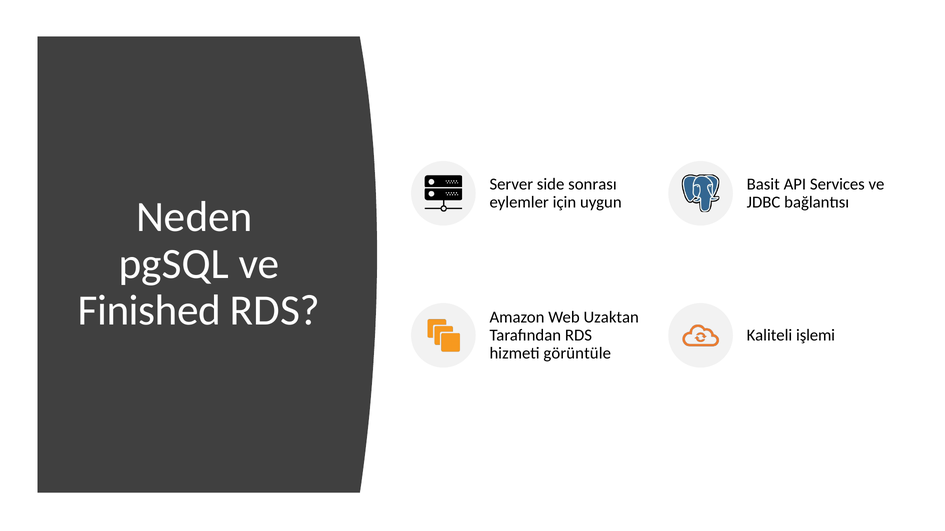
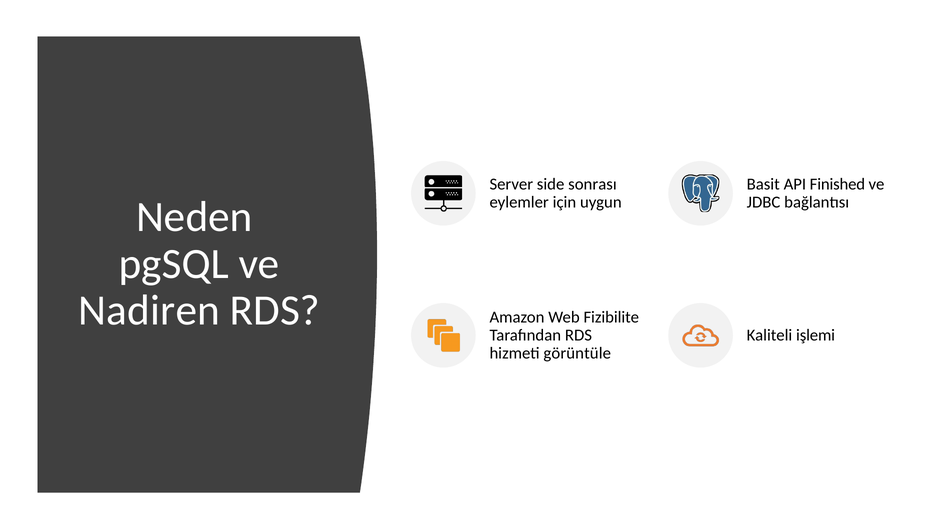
Services: Services -> Finished (837, 184)
Finished: Finished -> Nadiren (149, 311)
Uzaktan: Uzaktan -> Fizibilite (611, 317)
